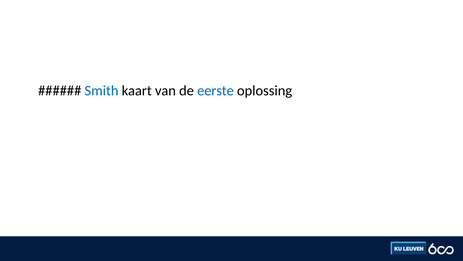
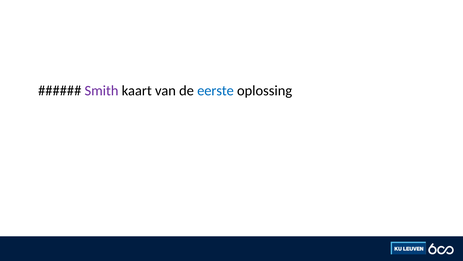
Smith colour: blue -> purple (102, 91)
